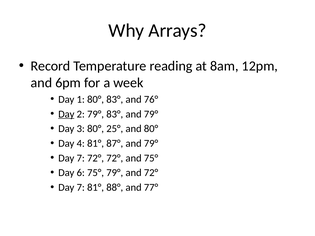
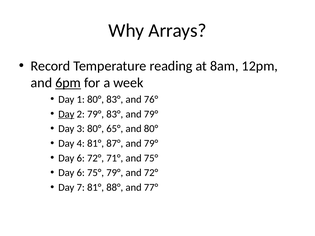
6pm underline: none -> present (68, 83)
25°: 25° -> 65° (115, 129)
7: 7 -> 6 (81, 158)
72° 72°: 72° -> 71° (115, 158)
